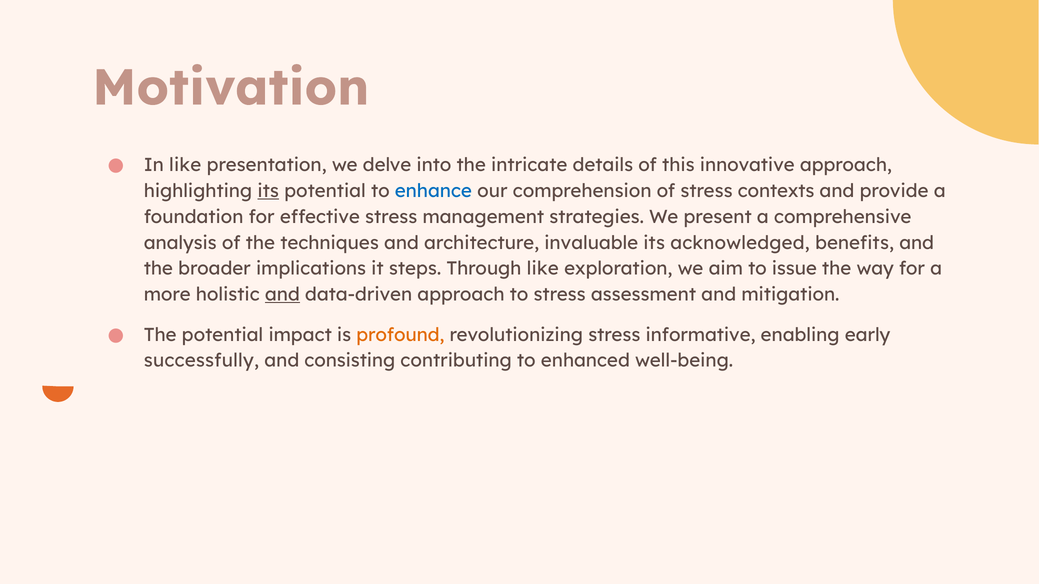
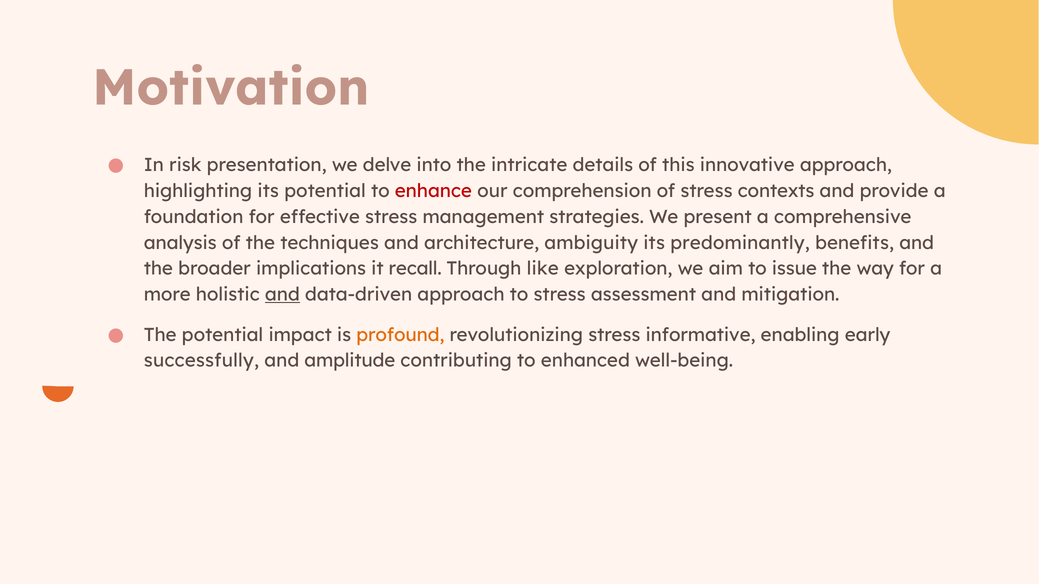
In like: like -> risk (185, 165)
its underline: present -> none (268, 191)
enhance colour: blue -> red (433, 191)
invaluable: invaluable -> ambiguity (591, 243)
acknowledged: acknowledged -> predominantly (740, 243)
steps: steps -> recall (415, 269)
consisting: consisting -> amplitude (350, 361)
